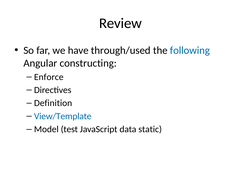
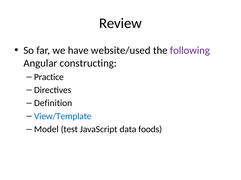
through/used: through/used -> website/used (121, 51)
following colour: blue -> purple (190, 51)
Enforce: Enforce -> Practice (49, 77)
static: static -> foods (150, 130)
